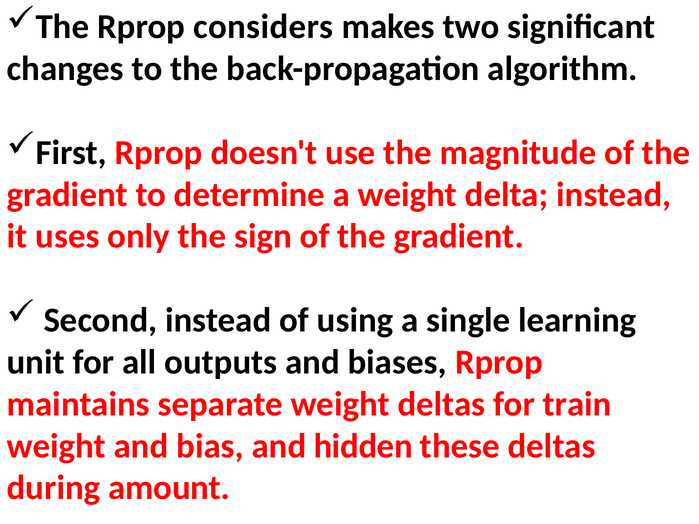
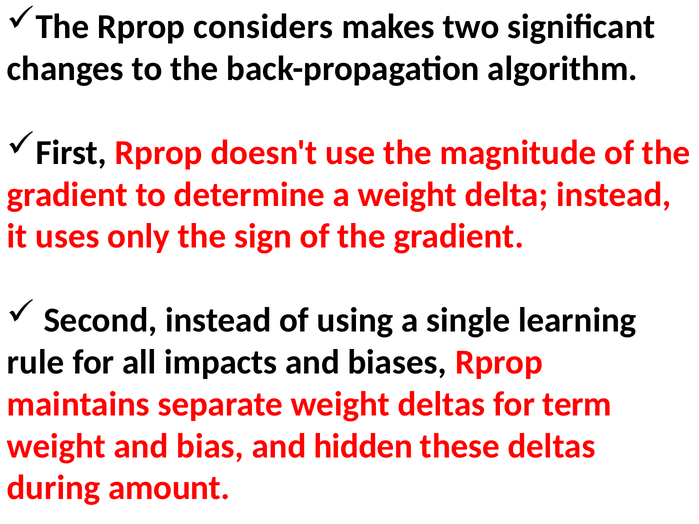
unit: unit -> rule (36, 362)
outputs: outputs -> impacts (221, 362)
train: train -> term (577, 404)
